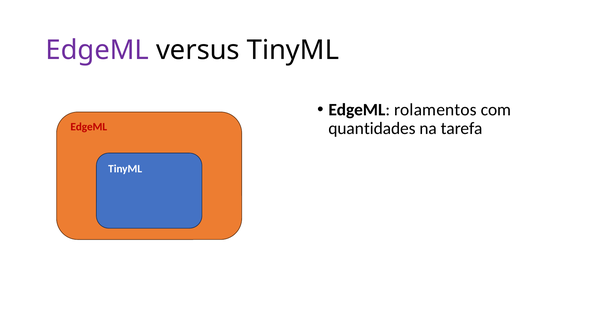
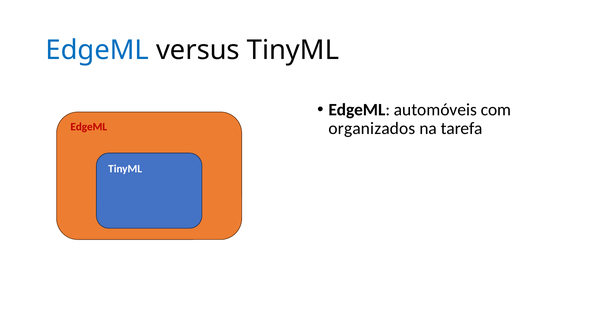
EdgeML colour: purple -> blue (97, 50)
rolamentos: rolamentos -> automóveis (435, 110)
quantidades: quantidades -> organizados (372, 128)
